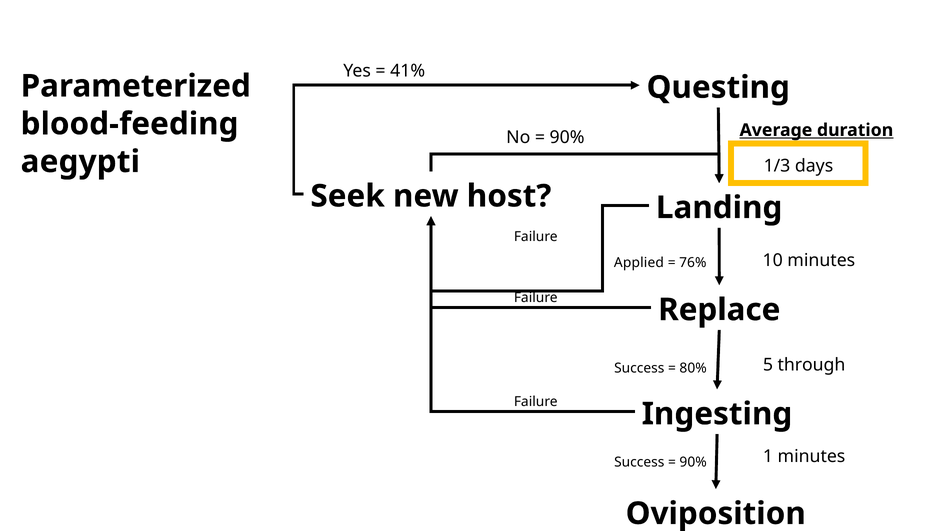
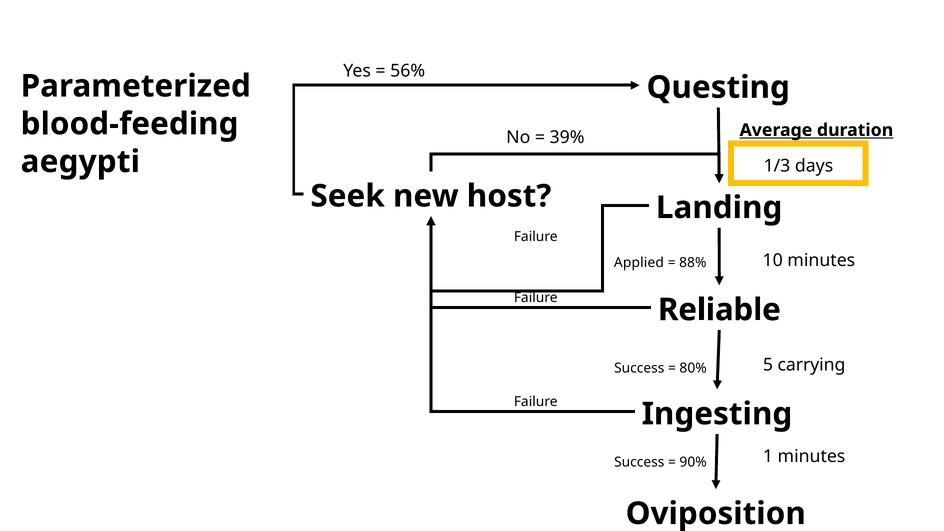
41%: 41% -> 56% (408, 71)
90%: 90% -> 39% (567, 137)
76%: 76% -> 88% (693, 263)
Replace: Replace -> Reliable (719, 310)
through: through -> carrying (811, 365)
